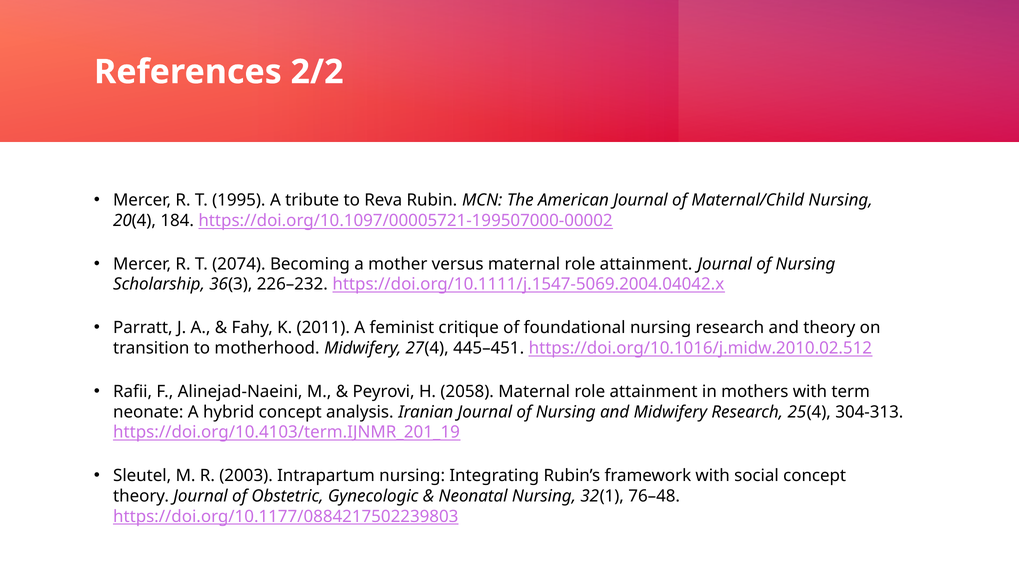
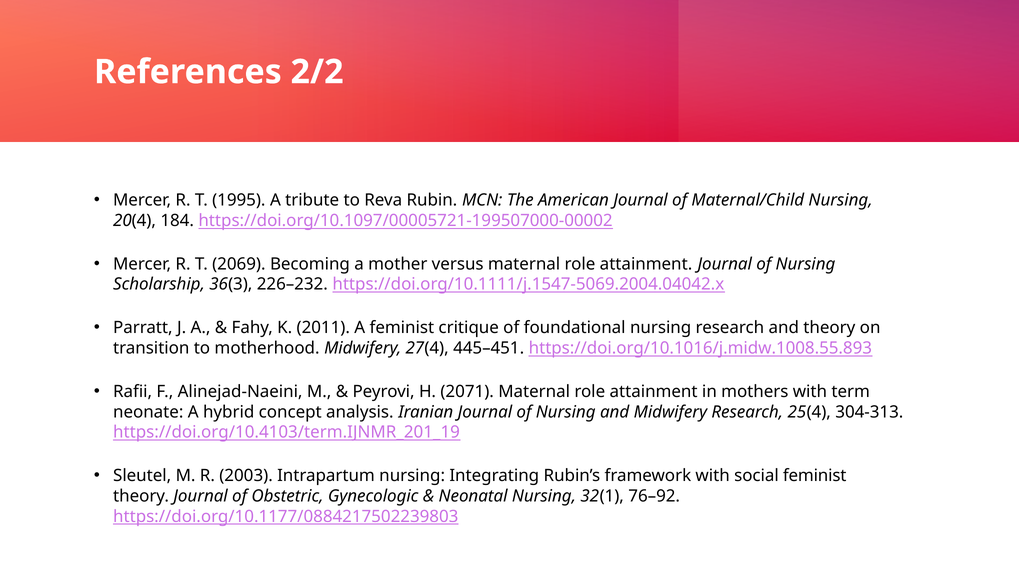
2074: 2074 -> 2069 (239, 264)
https://doi.org/10.1016/j.midw.2010.02.512: https://doi.org/10.1016/j.midw.2010.02.512 -> https://doi.org/10.1016/j.midw.1008.55.893 (700, 348)
2058: 2058 -> 2071 (467, 392)
social concept: concept -> feminist (815, 476)
76–48: 76–48 -> 76–92 (654, 496)
